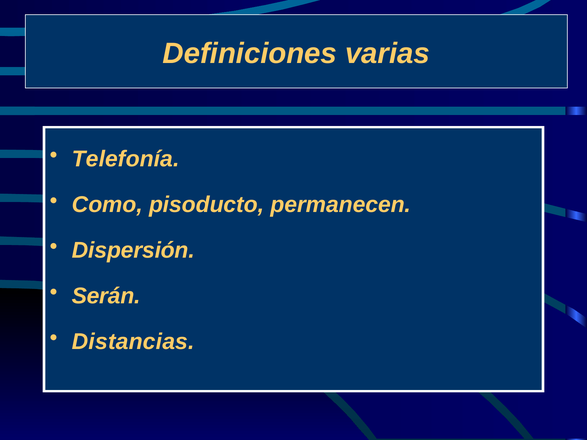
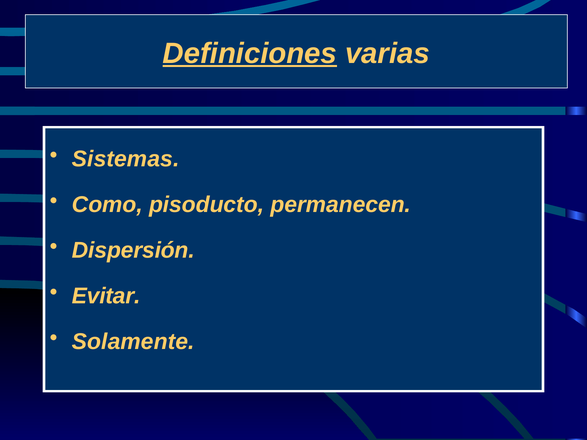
Definiciones underline: none -> present (250, 53)
Telefonía: Telefonía -> Sistemas (126, 159)
Serán: Serán -> Evitar (106, 296)
Distancias: Distancias -> Solamente (133, 342)
